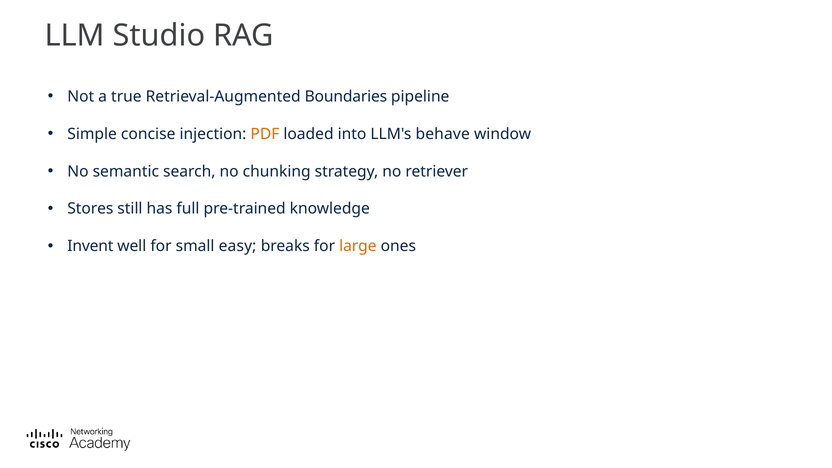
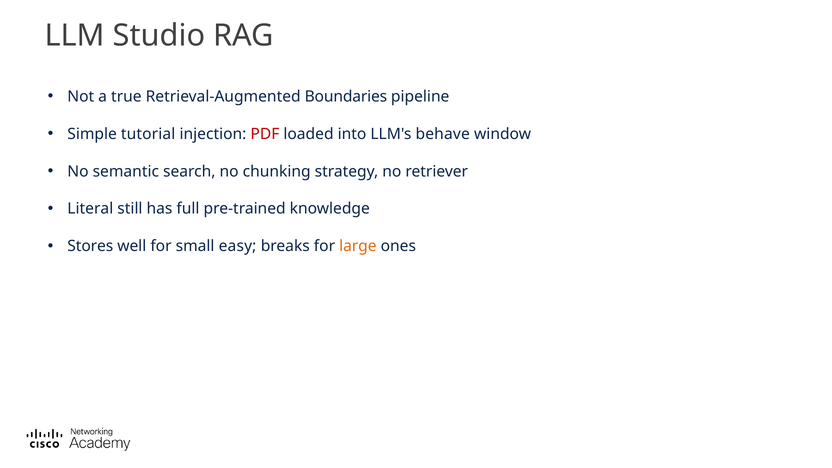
concise: concise -> tutorial (148, 134)
PDF colour: orange -> red (265, 134)
Stores: Stores -> Literal (90, 209)
Invent: Invent -> Stores (90, 246)
